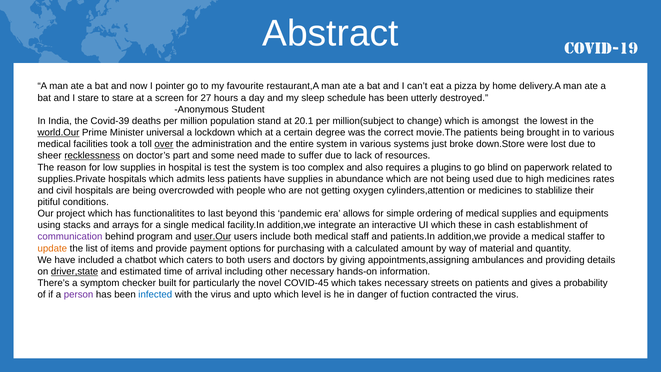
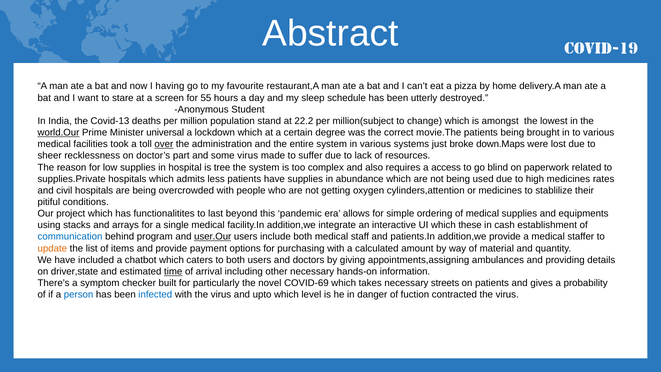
pointer: pointer -> having (170, 86)
I stare: stare -> want (88, 98)
27: 27 -> 55 (206, 98)
Covid-39: Covid-39 -> Covid-13 (110, 121)
20.1: 20.1 -> 22.2 (304, 121)
down.Store: down.Store -> down.Maps (501, 144)
recklessness underline: present -> none (92, 156)
some need: need -> virus (248, 156)
test: test -> tree (222, 167)
plugins: plugins -> access (446, 167)
communication colour: purple -> blue (70, 237)
driver,state underline: present -> none (75, 271)
time underline: none -> present (173, 271)
COVID-45: COVID-45 -> COVID-69 (306, 283)
person colour: purple -> blue (79, 295)
